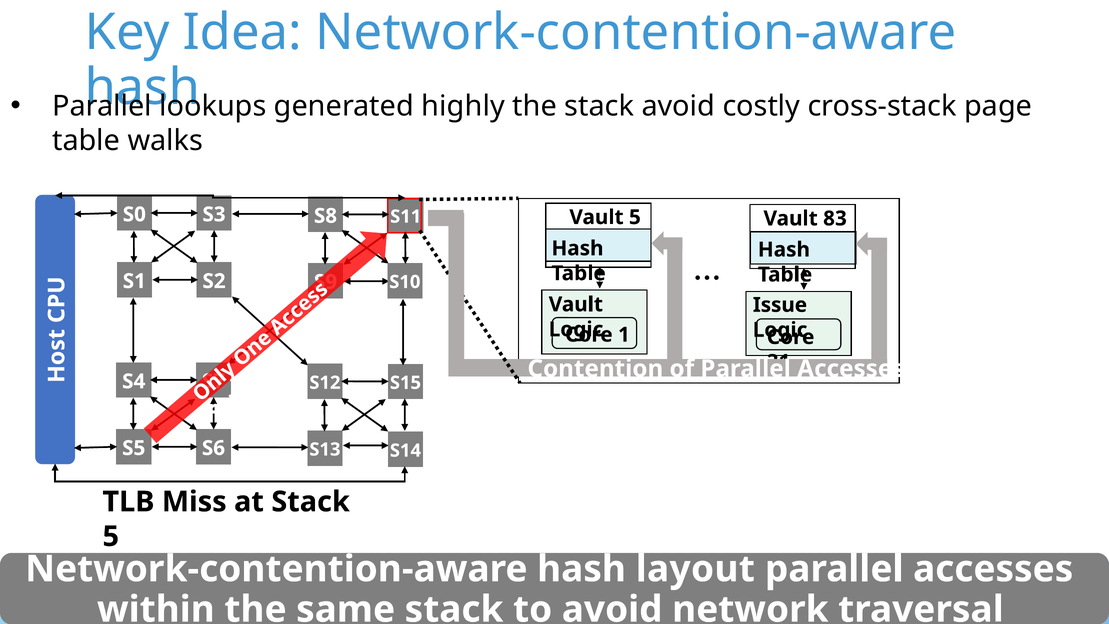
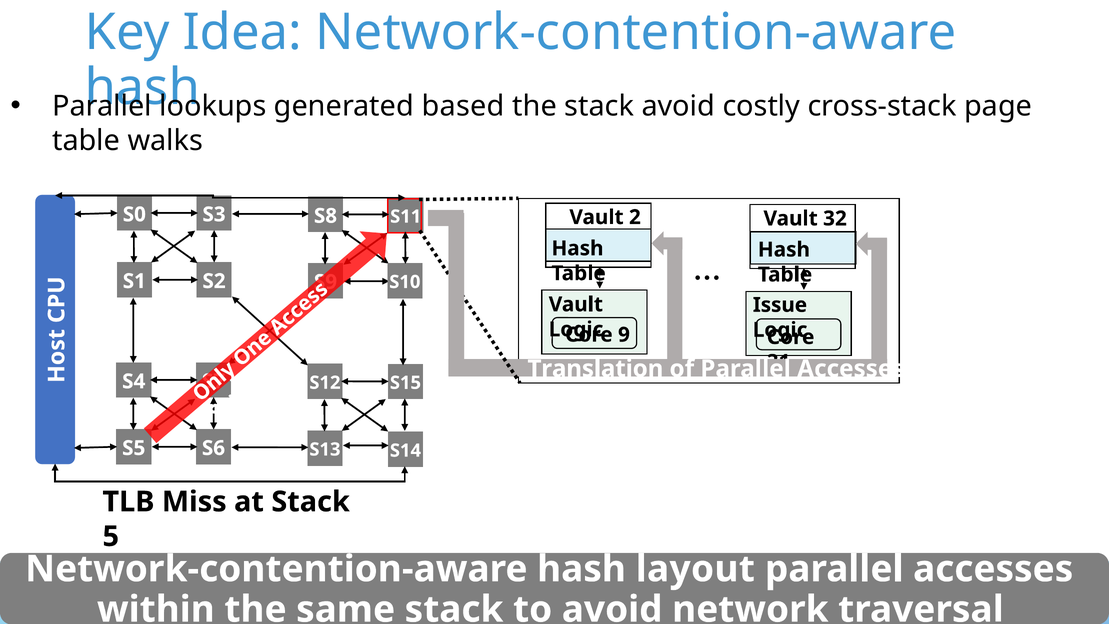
highly: highly -> based (463, 106)
Vault 5: 5 -> 2 (635, 217)
83: 83 -> 32 (835, 218)
1: 1 -> 9 (624, 335)
Contention: Contention -> Translation (595, 369)
